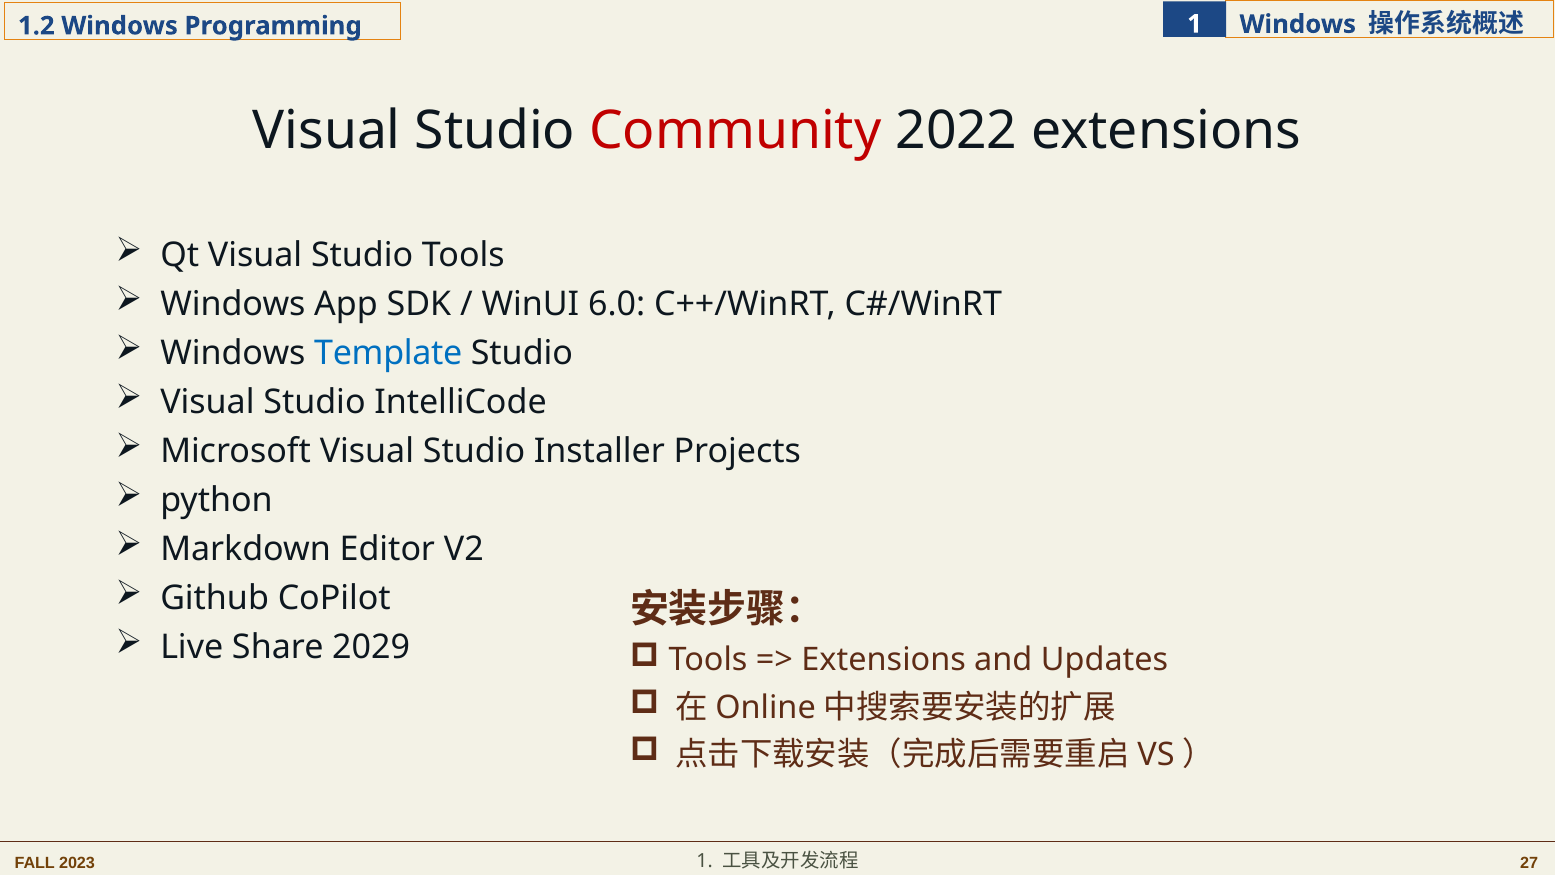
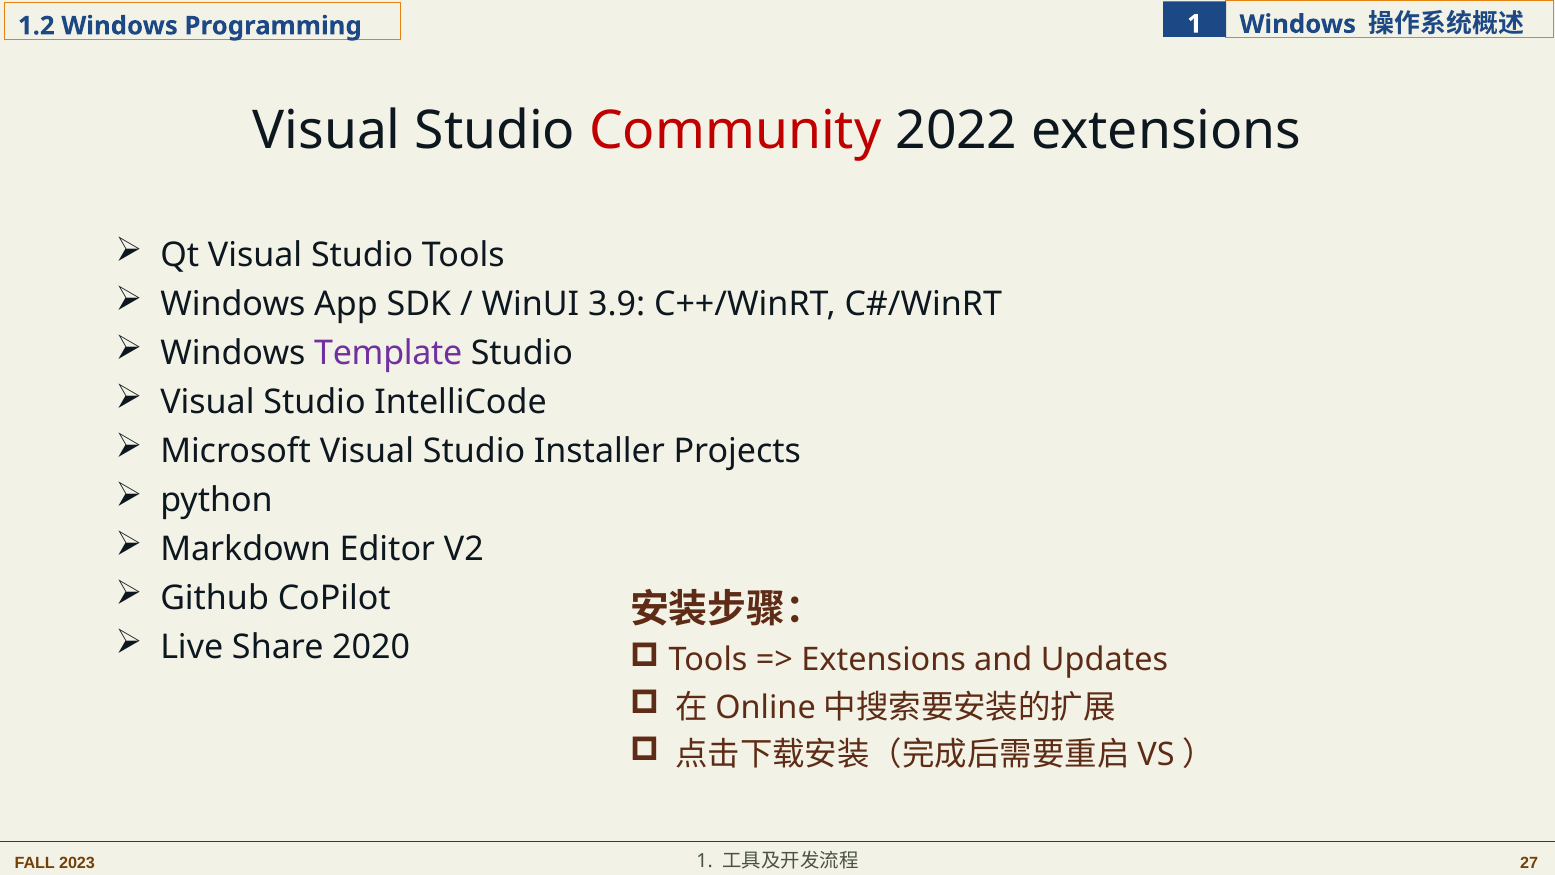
6.0: 6.0 -> 3.9 (617, 304)
Template colour: blue -> purple (388, 353)
2029: 2029 -> 2020 (371, 647)
